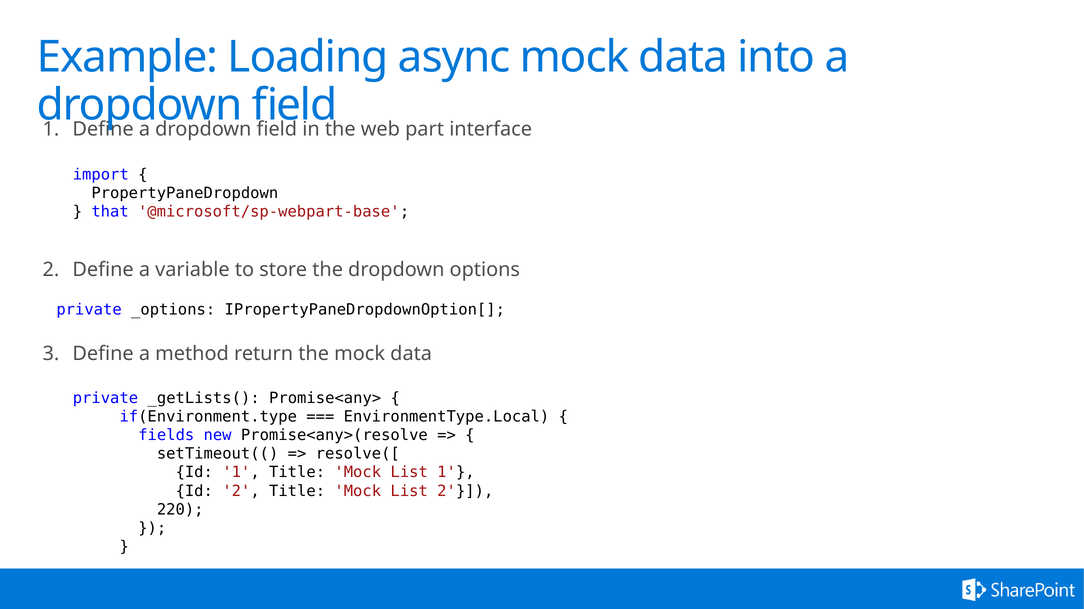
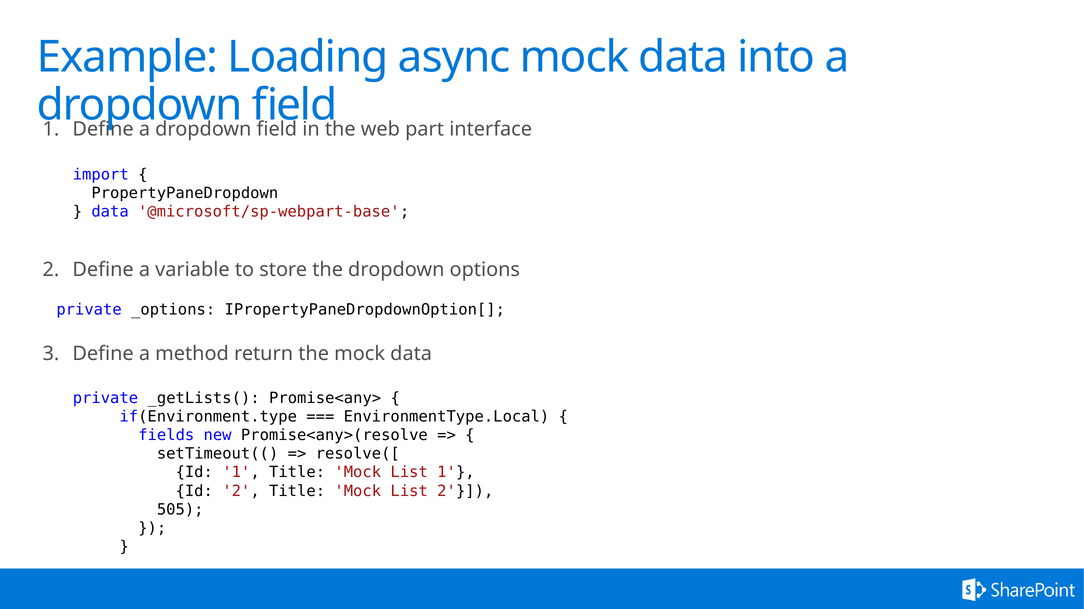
that: that -> data (110, 212)
220: 220 -> 505 (180, 510)
